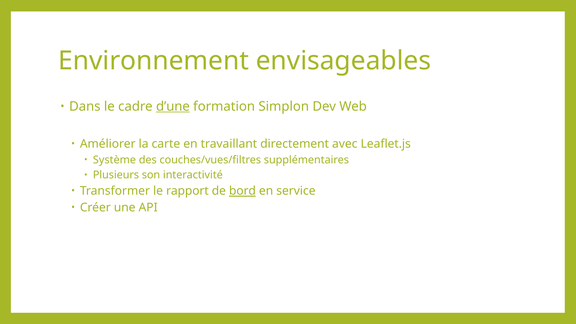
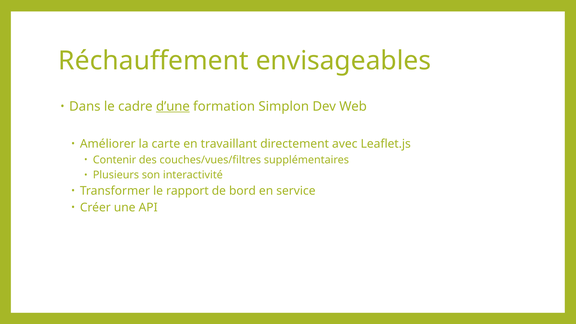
Environnement: Environnement -> Réchauffement (154, 61)
Système: Système -> Contenir (115, 160)
bord underline: present -> none (242, 191)
